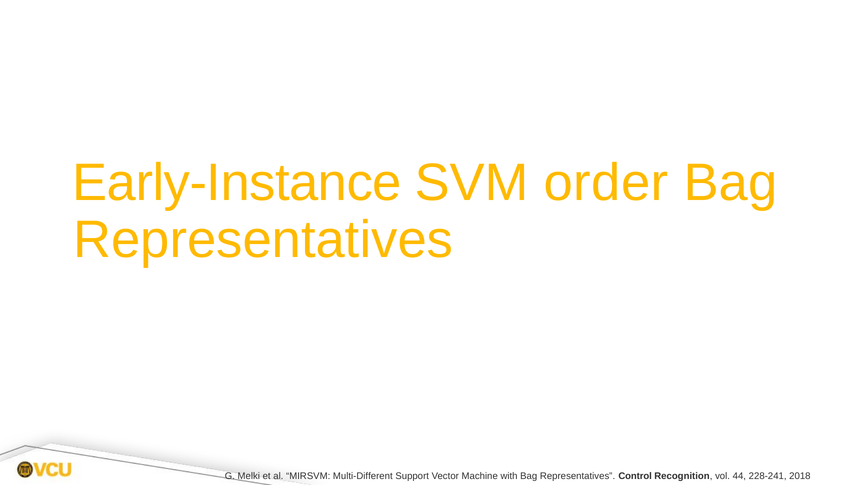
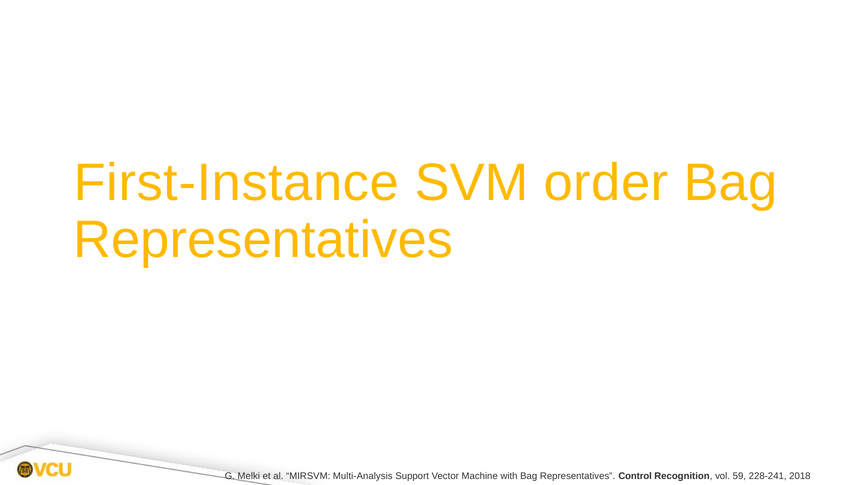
Early-Instance: Early-Instance -> First-Instance (236, 183)
Multi-Different: Multi-Different -> Multi-Analysis (363, 475)
44: 44 -> 59 (739, 475)
